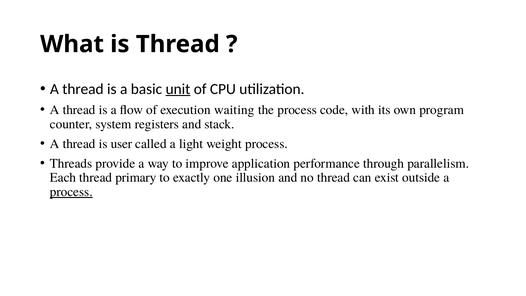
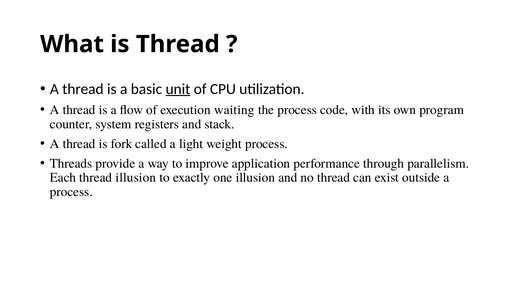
user: user -> fork (122, 144)
thread primary: primary -> illusion (136, 178)
process underline: present -> none (71, 192)
